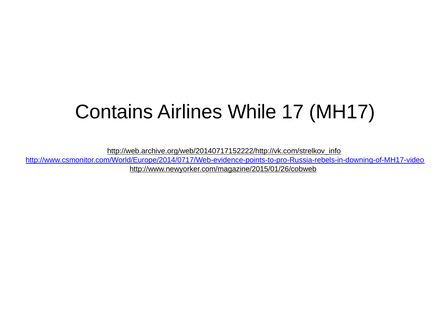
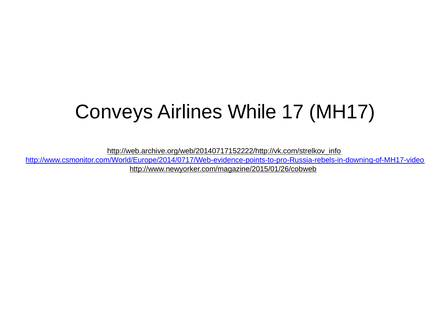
Contains: Contains -> Conveys (114, 112)
